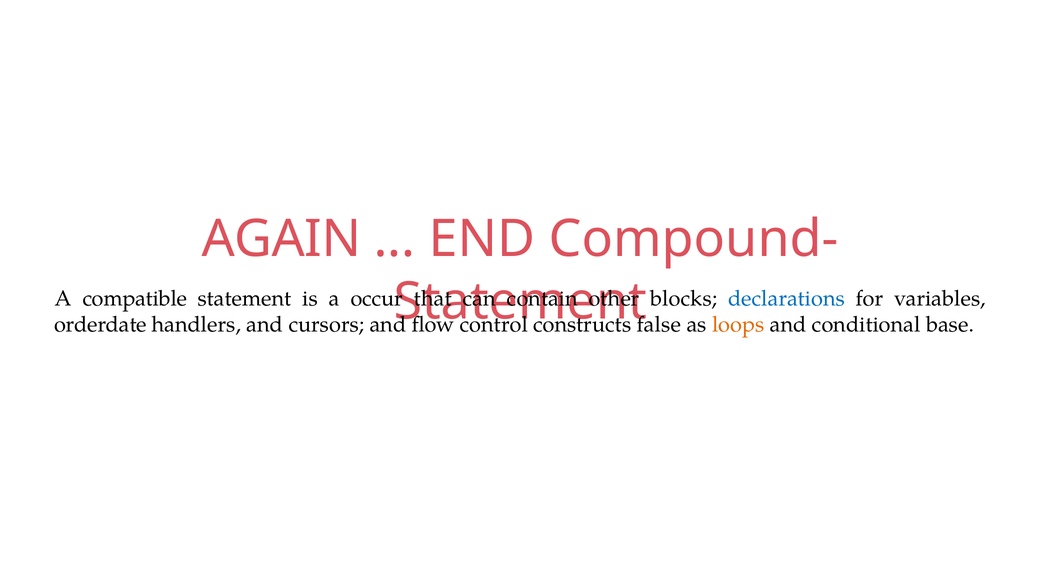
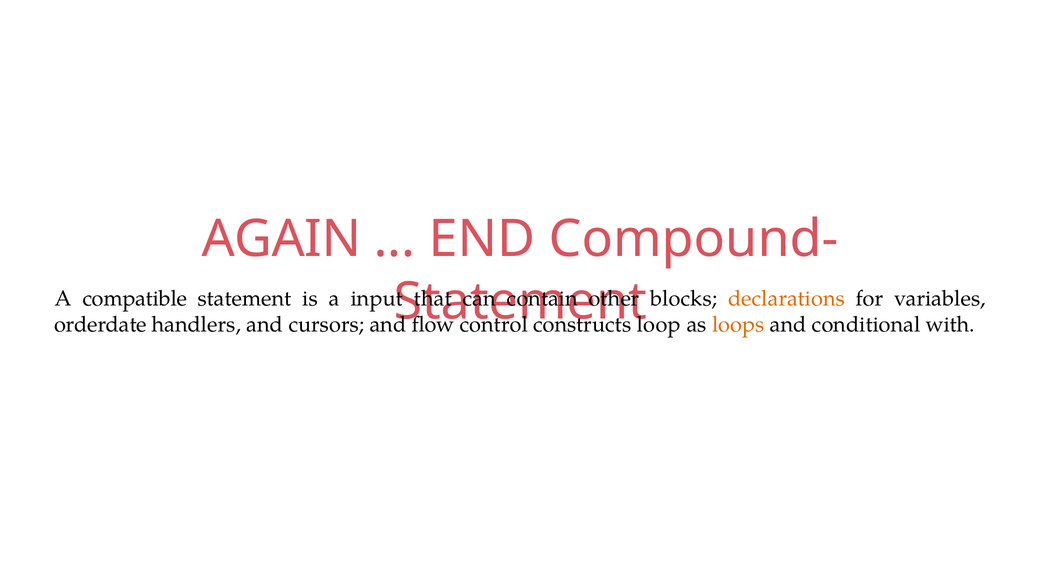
occur: occur -> input (377, 299)
declarations colour: blue -> orange (786, 299)
false: false -> loop (659, 325)
base: base -> with (950, 325)
